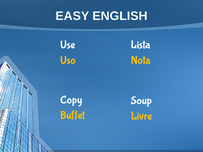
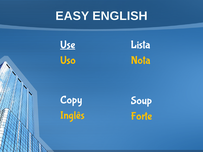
Use underline: none -> present (68, 45)
Buffet: Buffet -> Inglês (72, 115)
Livre: Livre -> Forte (141, 116)
